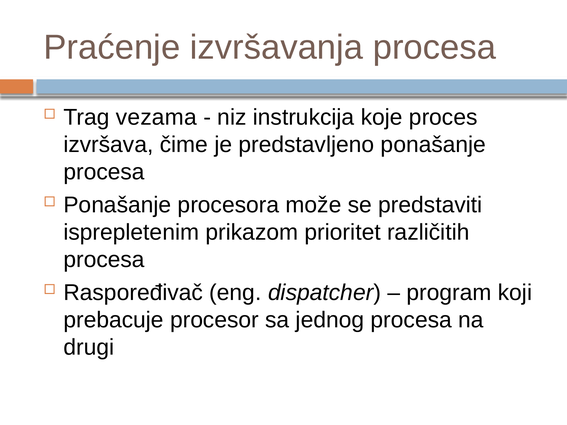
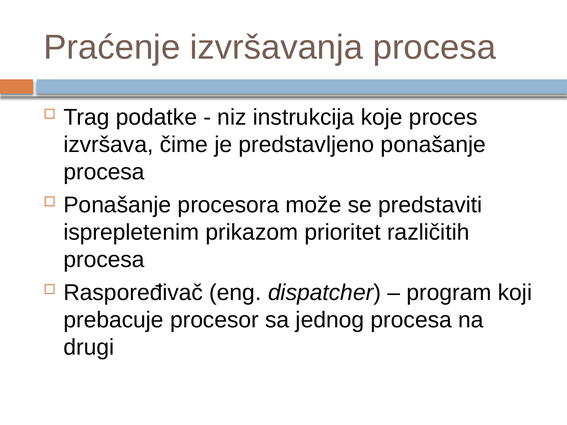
vezama: vezama -> podatke (156, 117)
